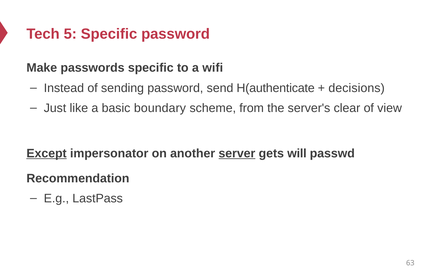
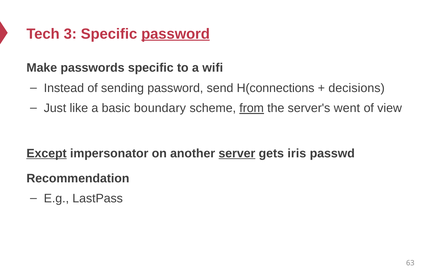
5: 5 -> 3 (70, 34)
password underline: none -> present (176, 34)
H(authenticate: H(authenticate -> H(connections (276, 88)
from underline: none -> present (252, 108)
clear: clear -> went (347, 108)
will: will -> iris (297, 153)
